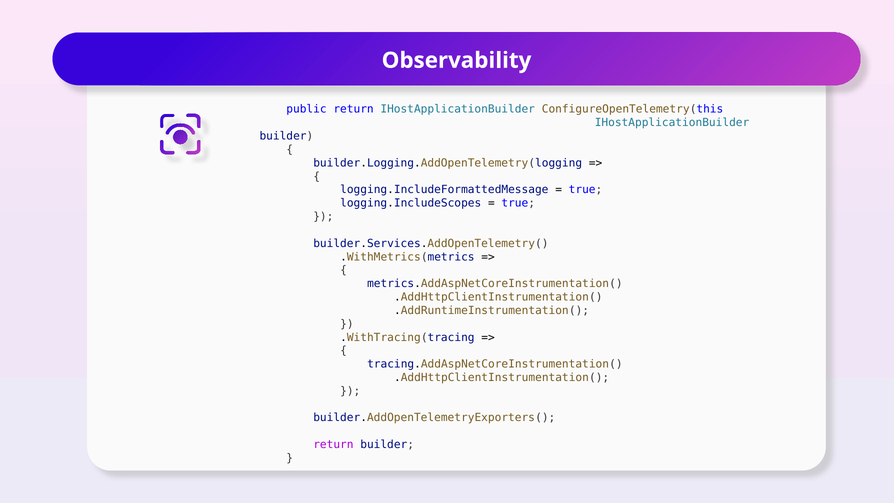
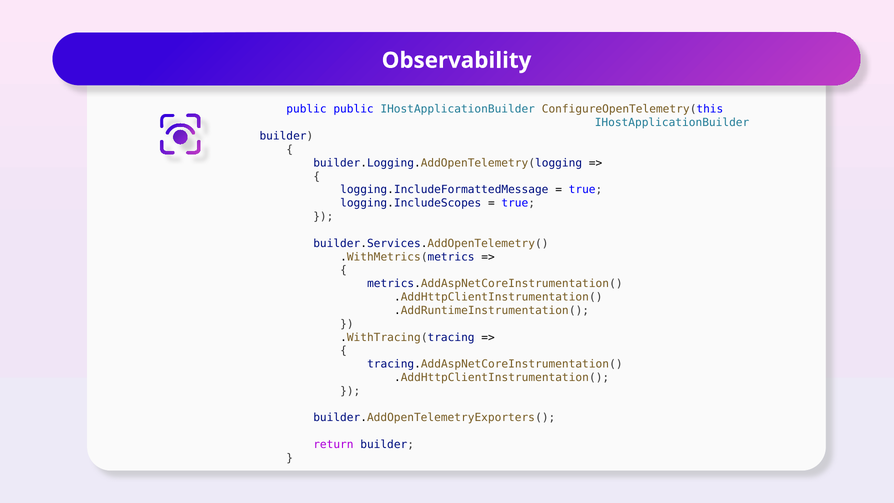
public return: return -> public (354, 109)
